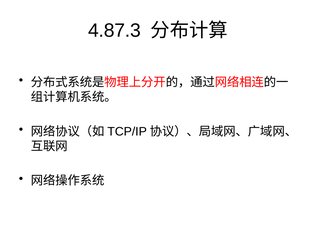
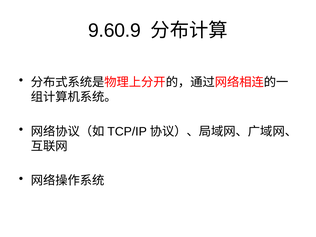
4.87.3: 4.87.3 -> 9.60.9 (114, 31)
